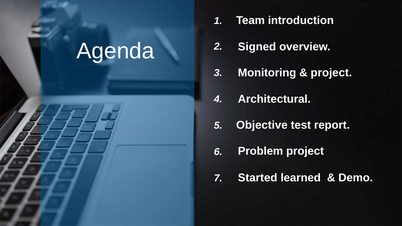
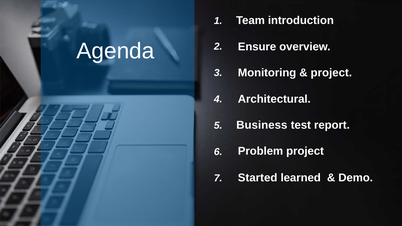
Signed: Signed -> Ensure (257, 47)
Objective: Objective -> Business (262, 125)
